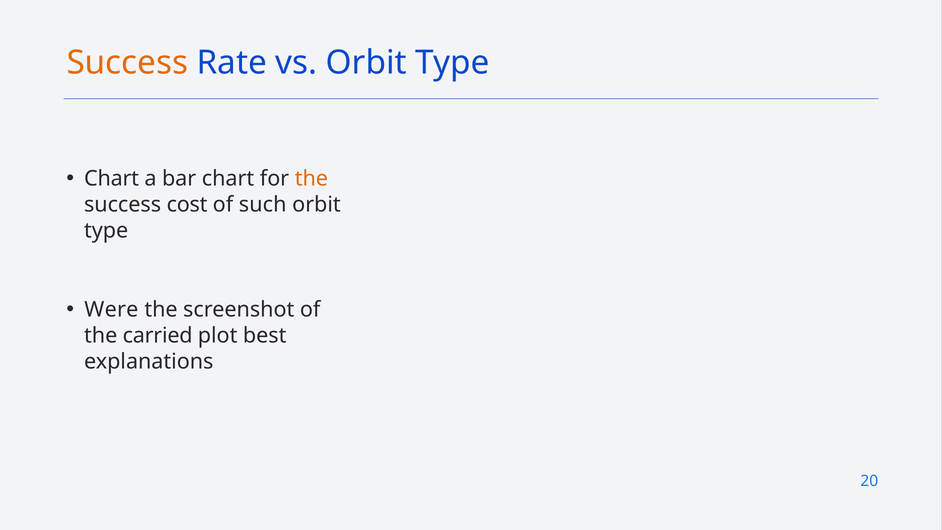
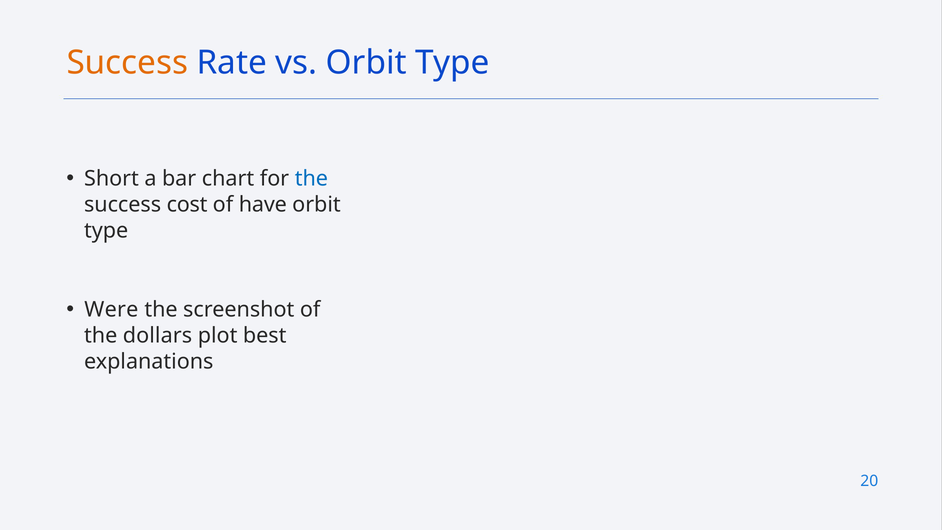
Chart: Chart -> Short (111, 179)
the colour: orange -> blue (311, 179)
such: such -> have (263, 205)
carried: carried -> dollars (157, 336)
